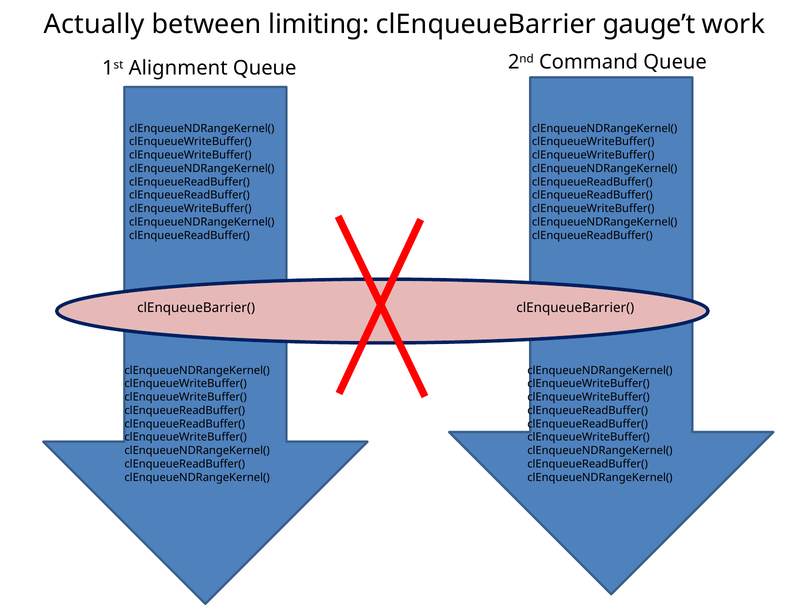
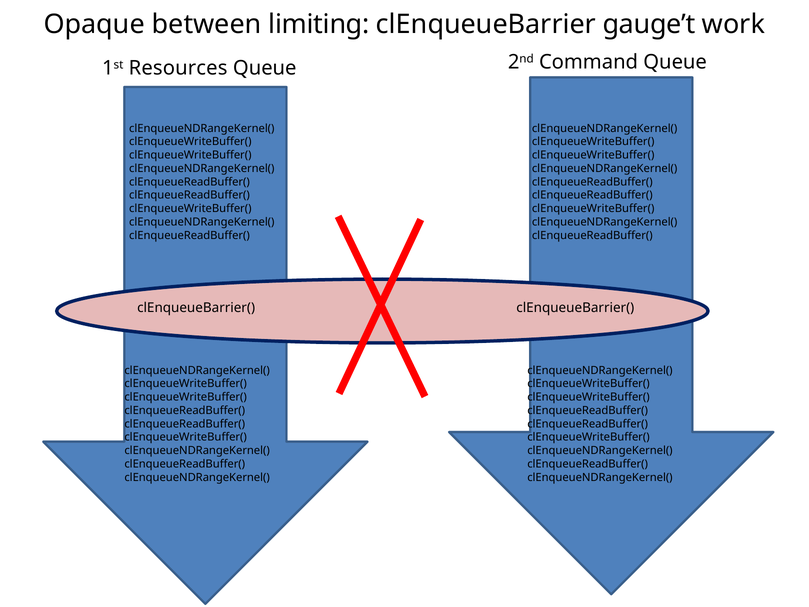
Actually: Actually -> Opaque (94, 25)
Alignment: Alignment -> Resources (178, 68)
